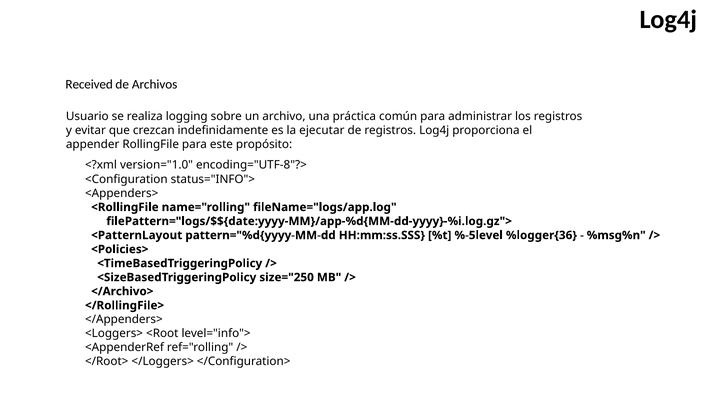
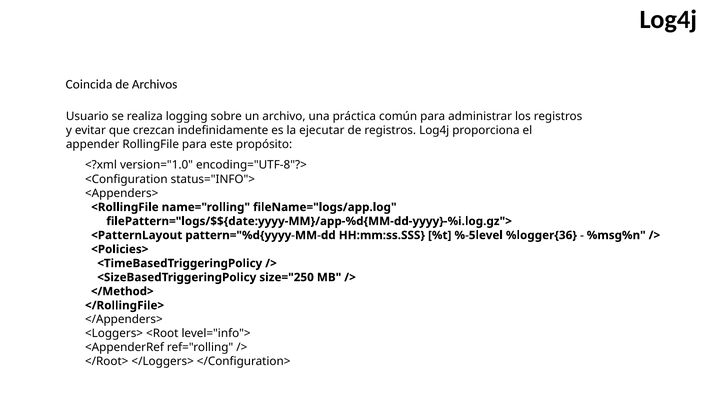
Received: Received -> Coincida (89, 85)
</Archivo>: </Archivo> -> </Method> (122, 292)
